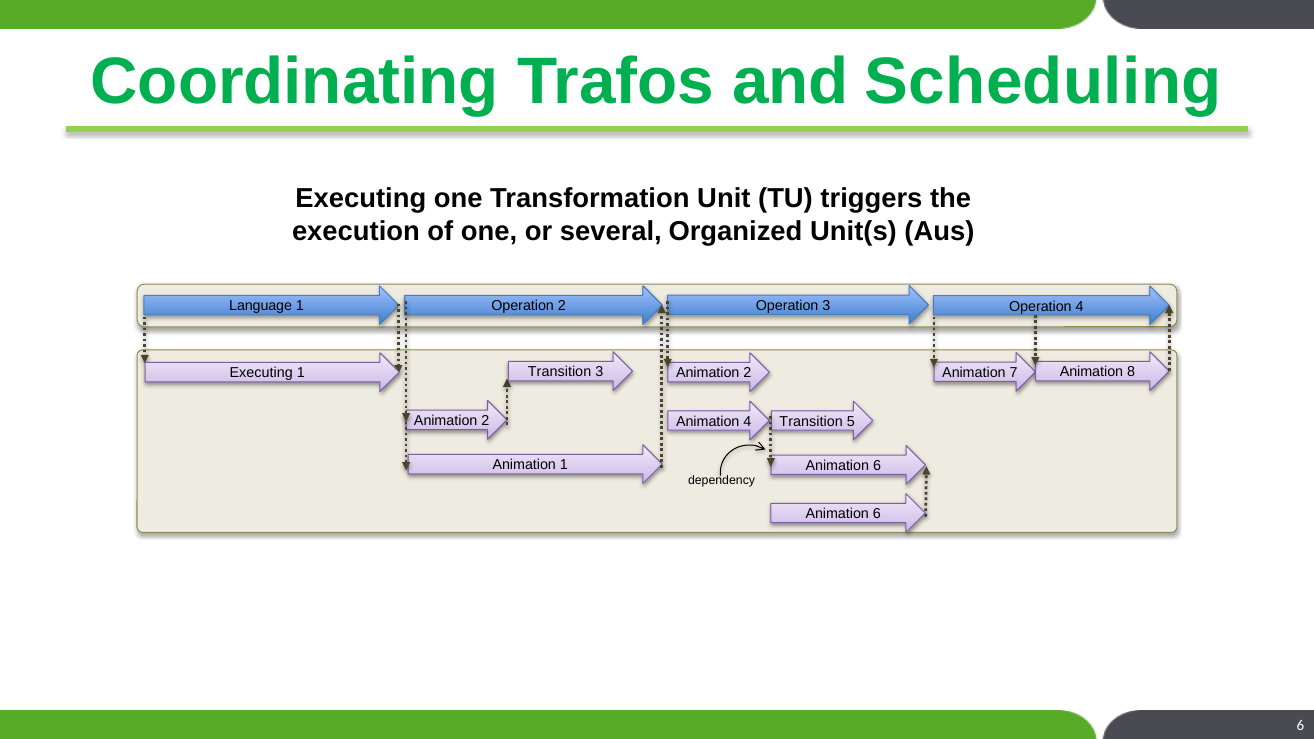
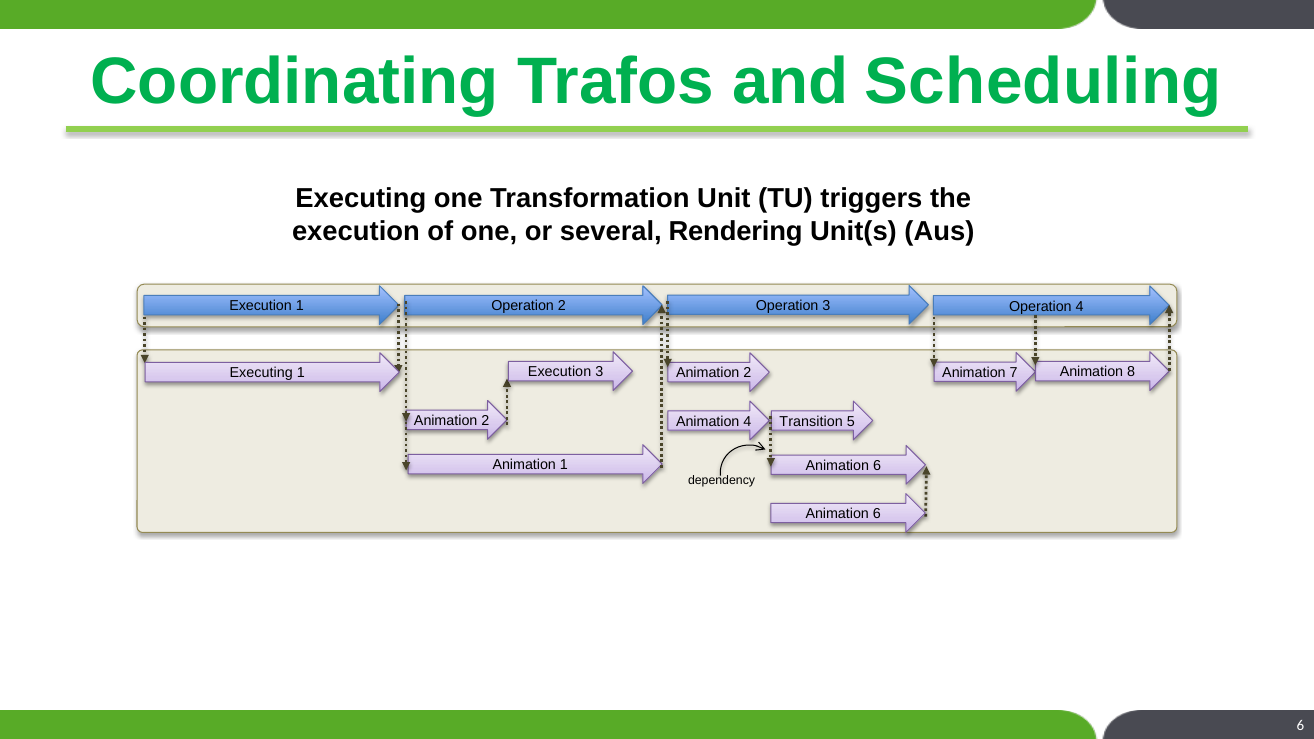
Organized: Organized -> Rendering (736, 232)
Language: Language -> Execution (261, 306)
Transition: Transition -> Execution (560, 372)
